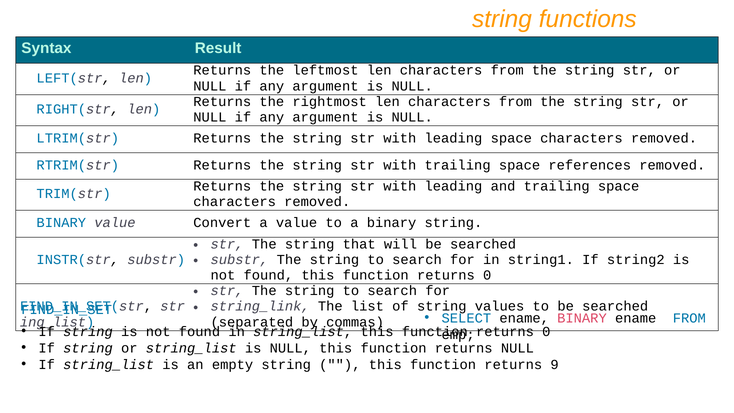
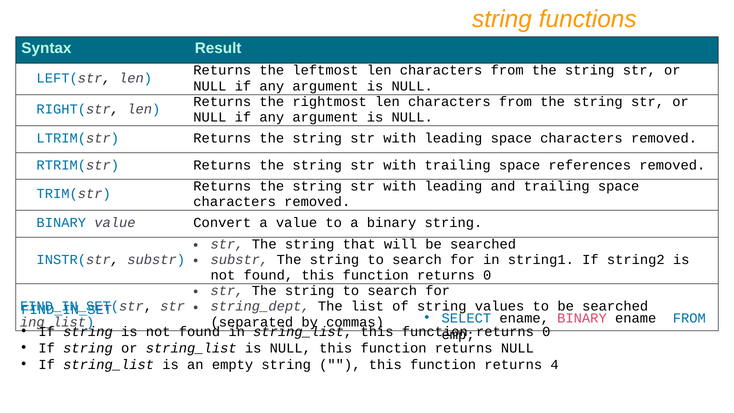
string_link: string_link -> string_dept (260, 306)
9: 9 -> 4 (555, 364)
